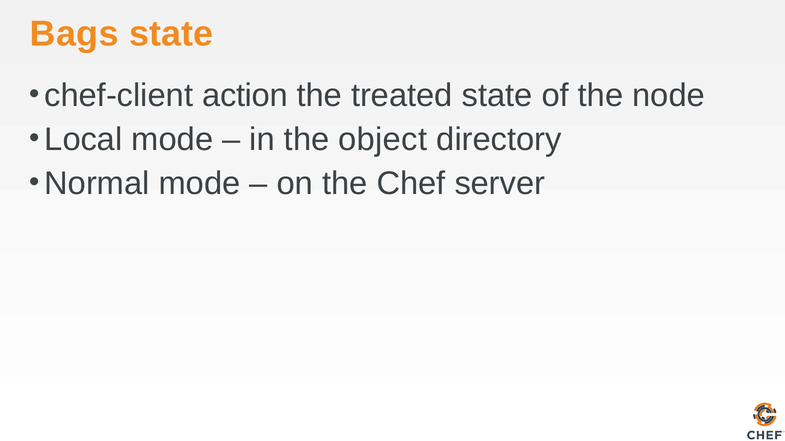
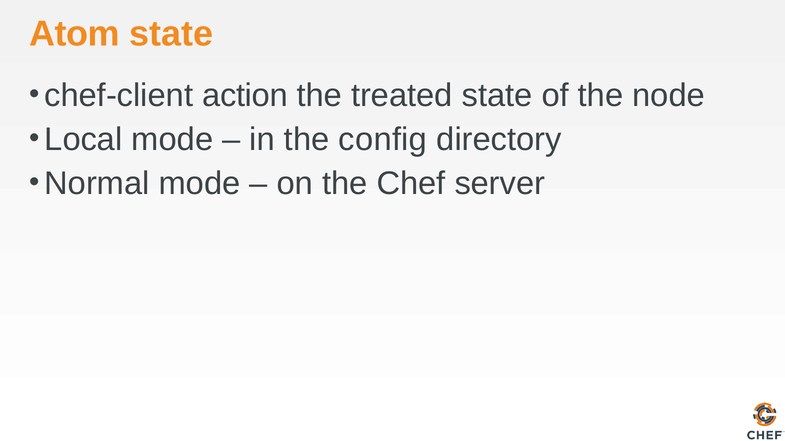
Bags: Bags -> Atom (75, 34)
object: object -> config (383, 140)
